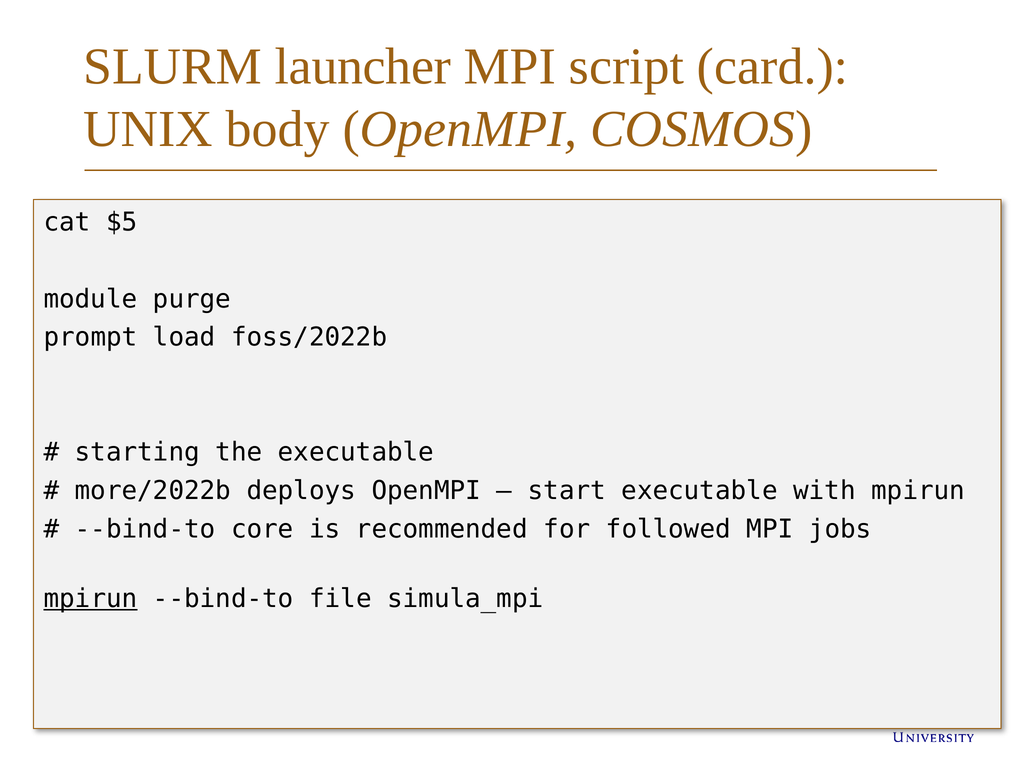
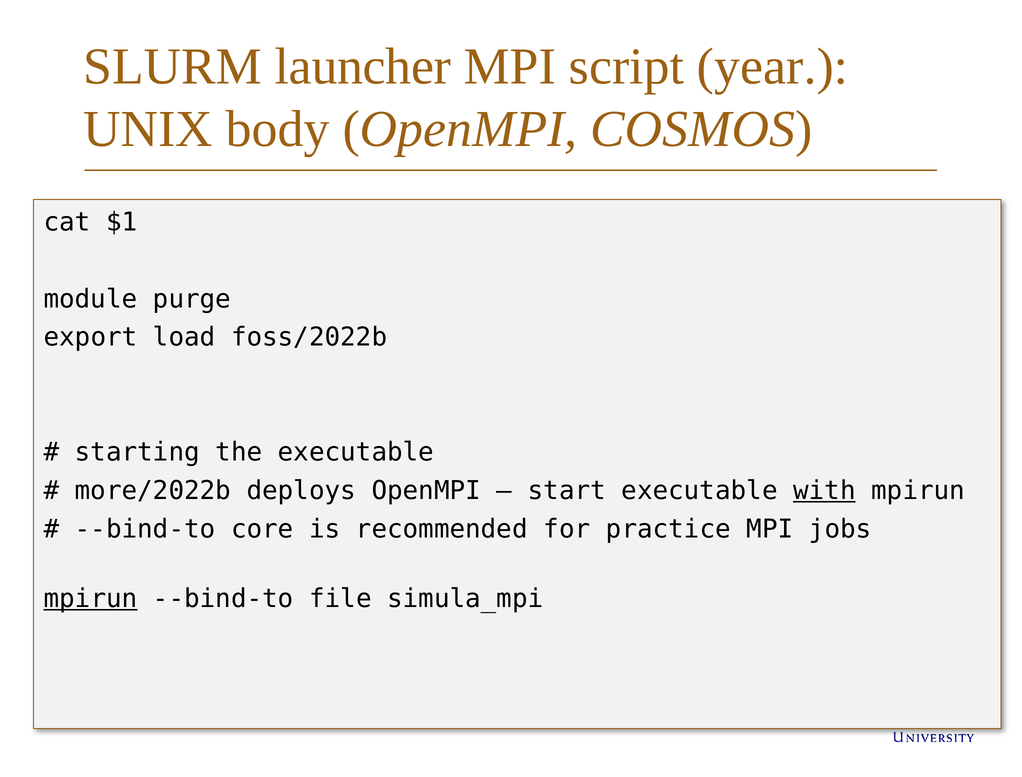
card: card -> year (773, 67)
$5: $5 -> $1 (122, 222)
prompt: prompt -> export (91, 337)
with underline: none -> present (824, 491)
followed: followed -> practice (668, 529)
